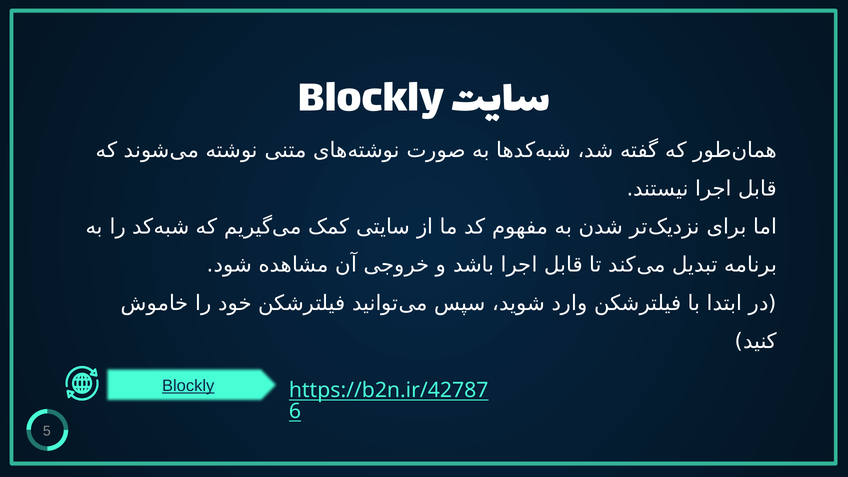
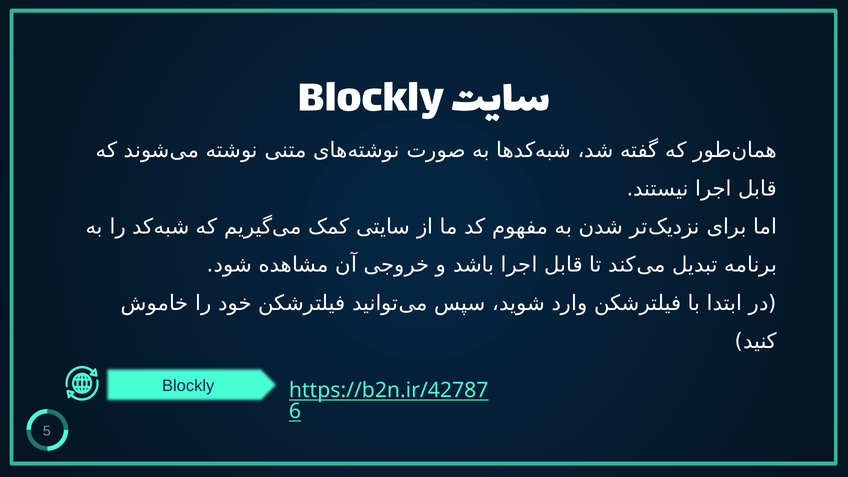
Blockly underline: present -> none (188, 386)
